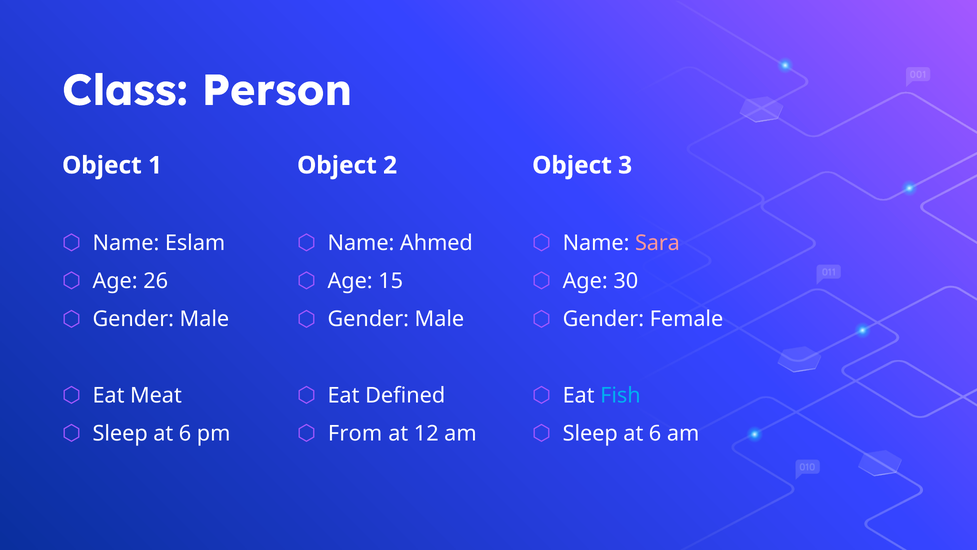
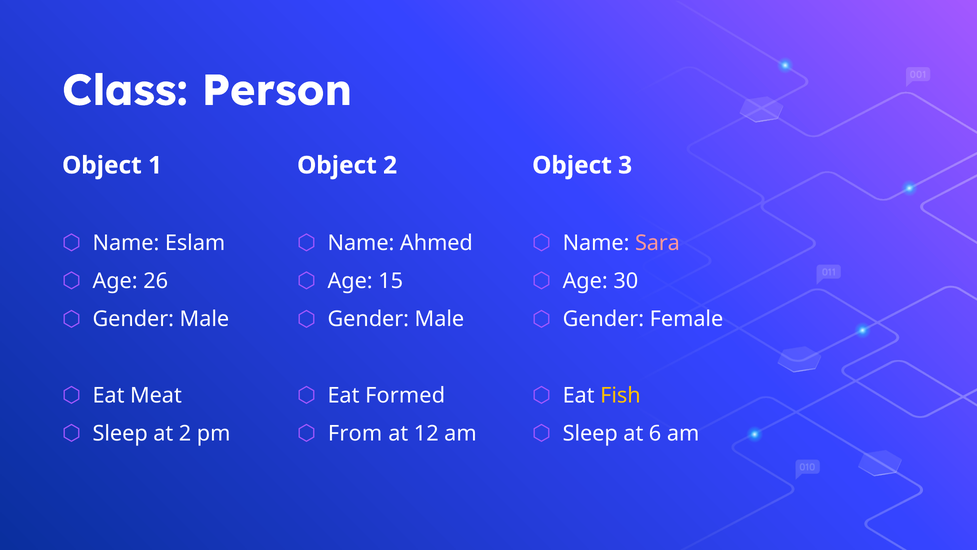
Defined: Defined -> Formed (405, 395)
Fish colour: light blue -> yellow (620, 395)
6: 6 -> 2 (185, 433)
